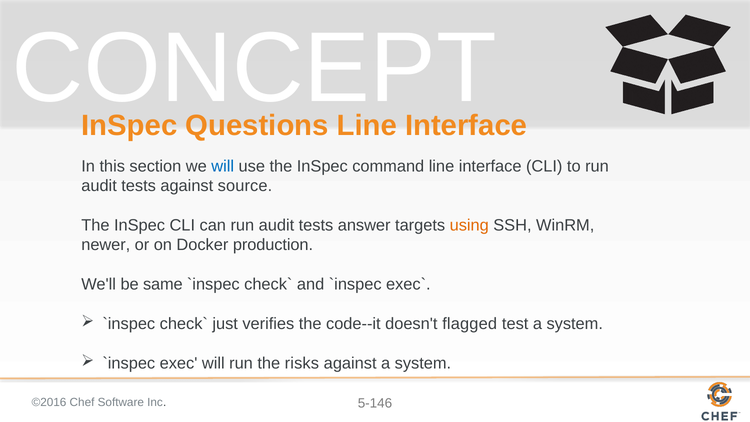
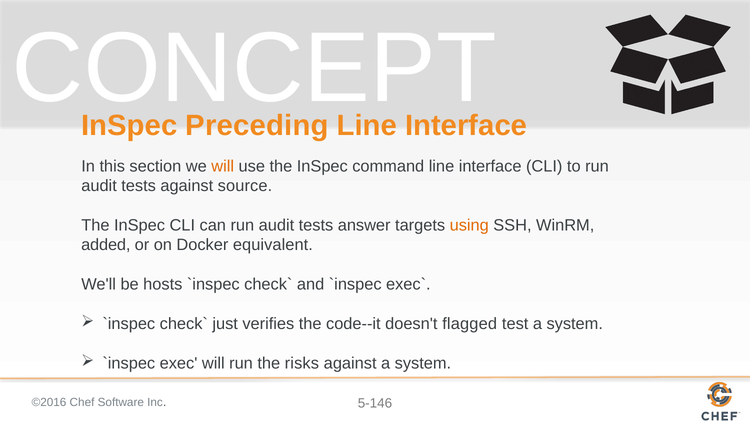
Questions: Questions -> Preceding (257, 126)
will colour: blue -> orange (223, 166)
newer: newer -> added (106, 245)
production: production -> equivalent (273, 245)
same: same -> hosts (163, 284)
